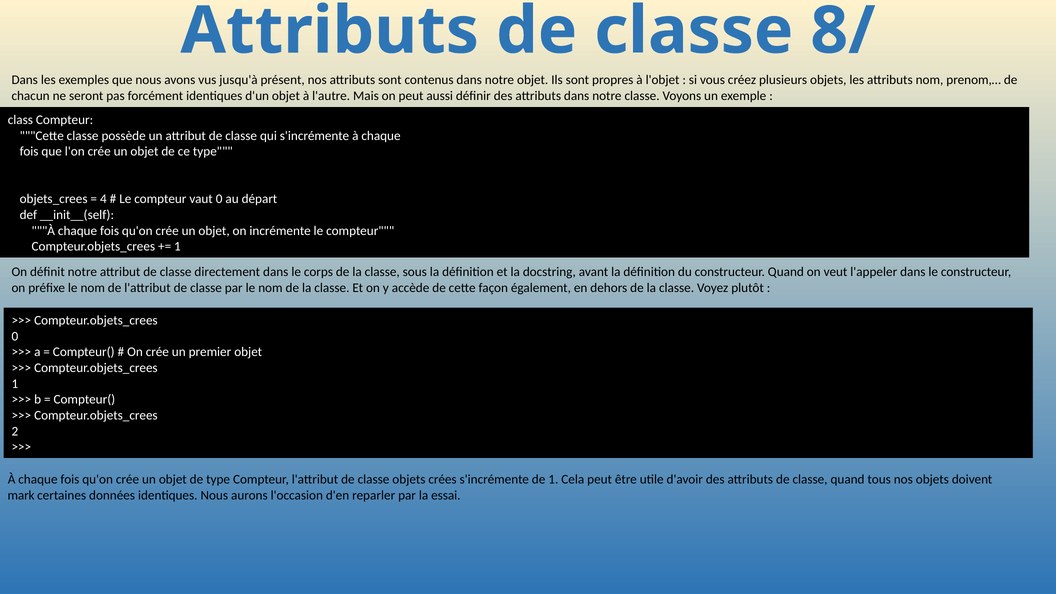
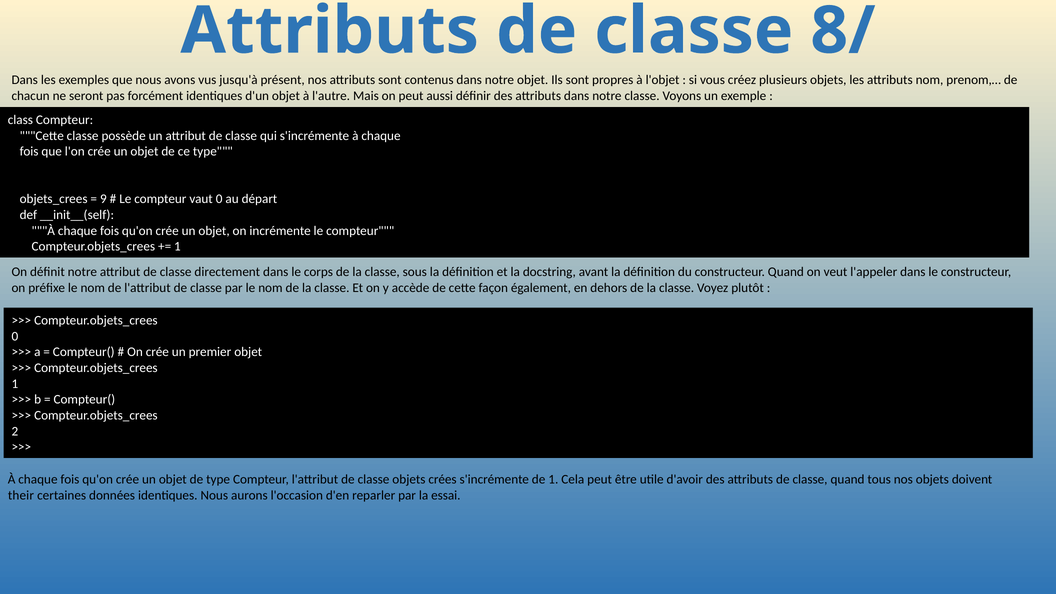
4: 4 -> 9 (103, 199)
mark: mark -> their (21, 495)
